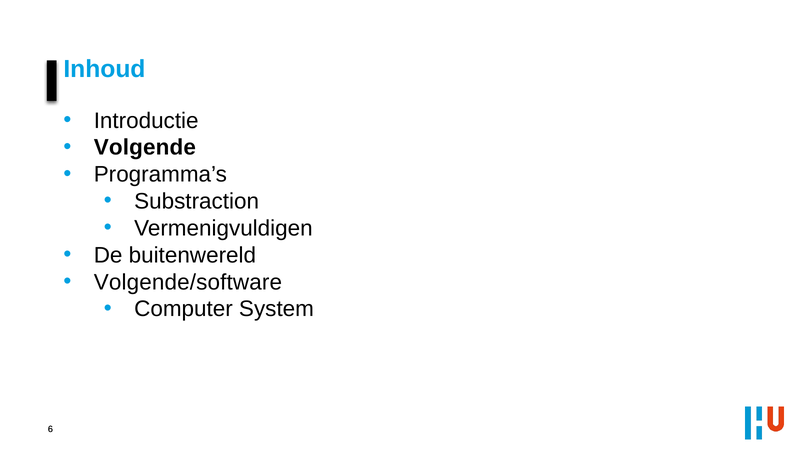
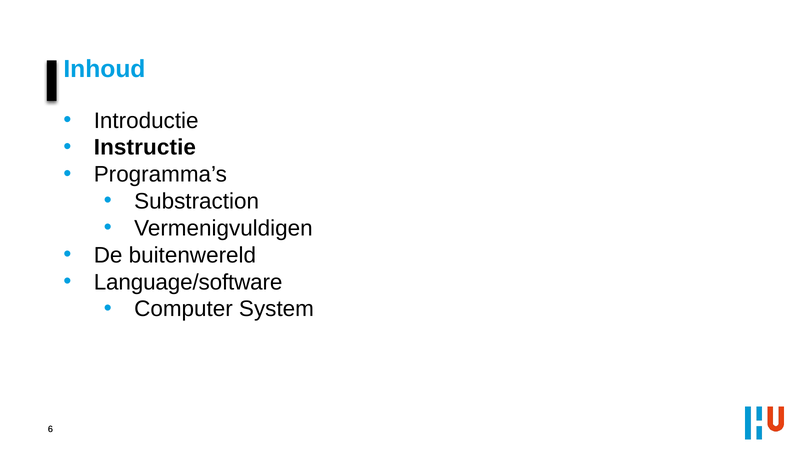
Volgende: Volgende -> Instructie (145, 148)
Volgende/software: Volgende/software -> Language/software (188, 282)
